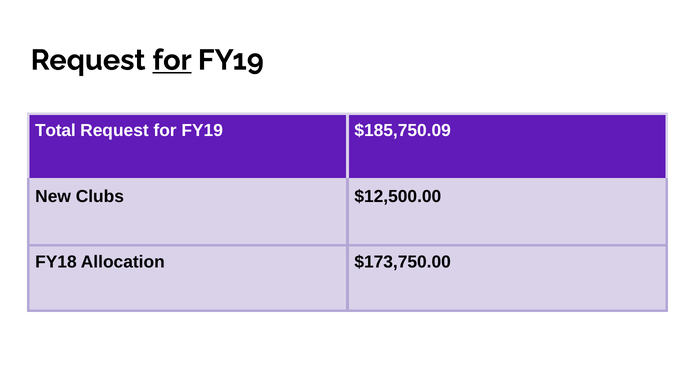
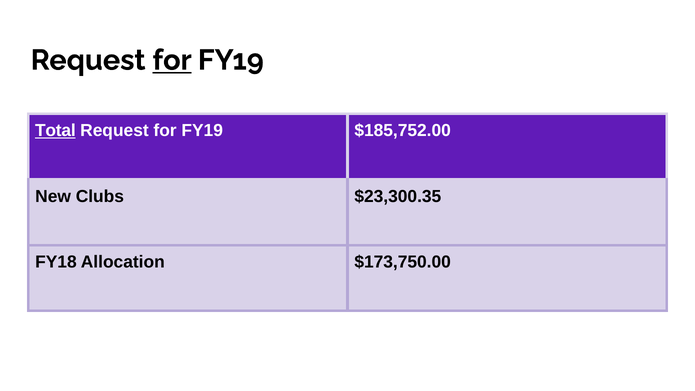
Total underline: none -> present (55, 131)
$185,750.09: $185,750.09 -> $185,752.00 (403, 131)
$12,500.00: $12,500.00 -> $23,300.35 (398, 196)
